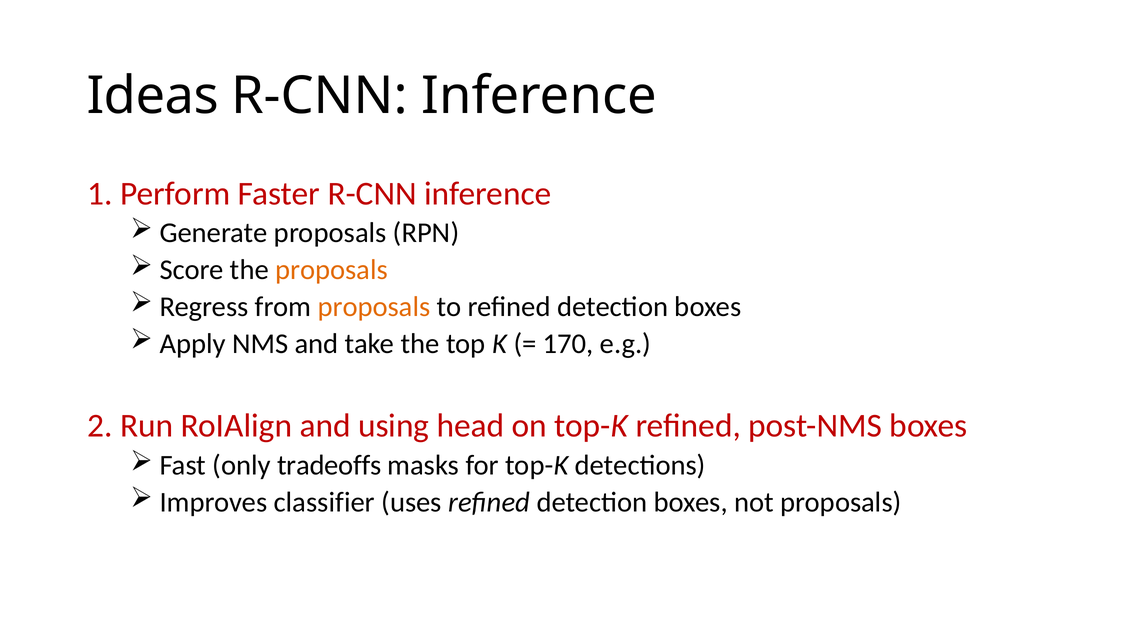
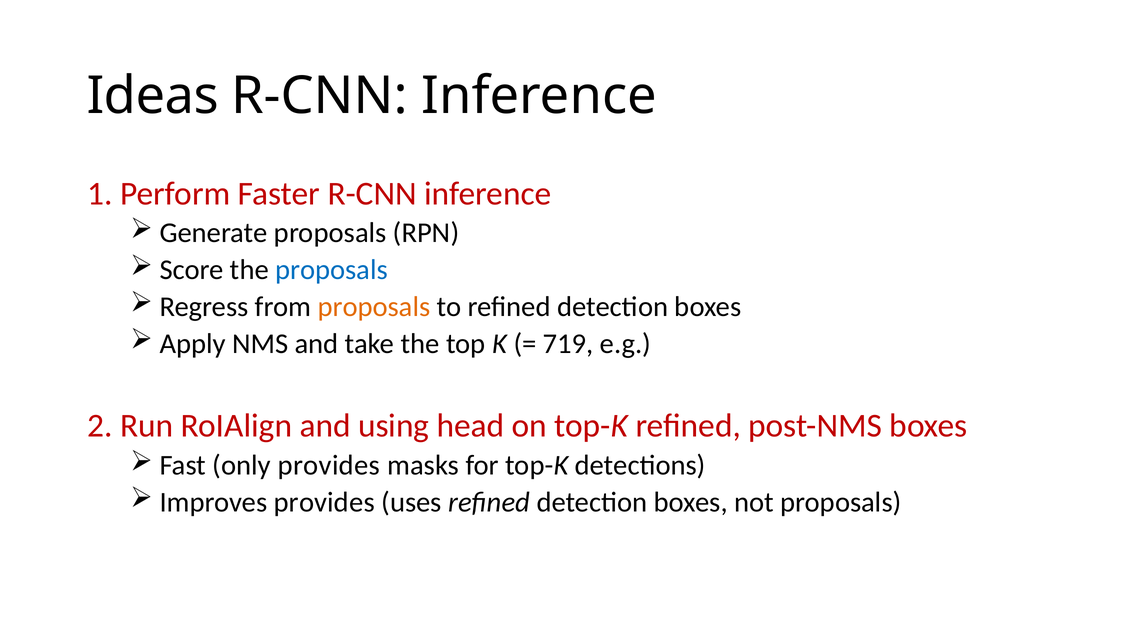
proposals colour: orange -> blue (332, 270)
170: 170 -> 719 (568, 344)
only tradeoffs: tradeoffs -> provides (329, 466)
Improves classifier: classifier -> provides (324, 503)
